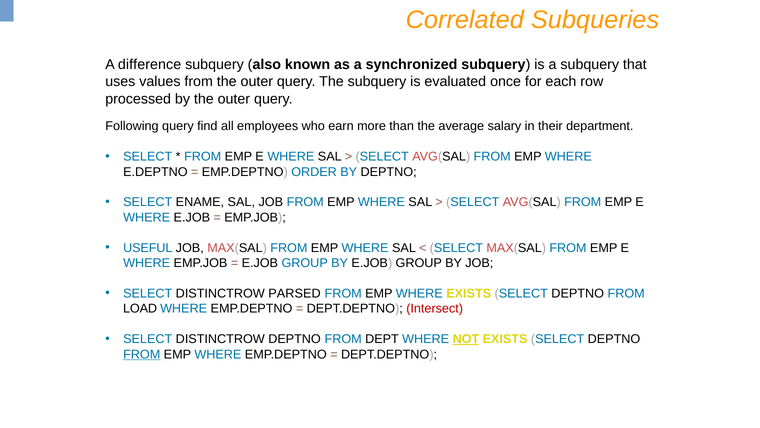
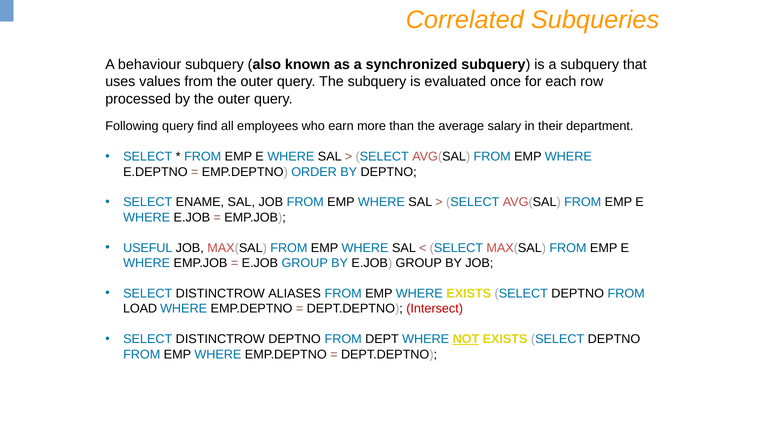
difference: difference -> behaviour (150, 65)
PARSED: PARSED -> ALIASES (295, 293)
FROM underline: present -> none (142, 354)
